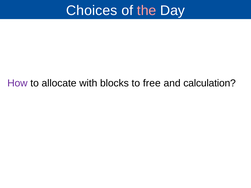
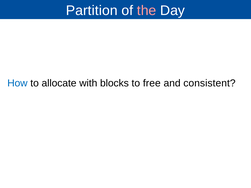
Choices: Choices -> Partition (92, 11)
How colour: purple -> blue (17, 83)
calculation: calculation -> consistent (209, 83)
